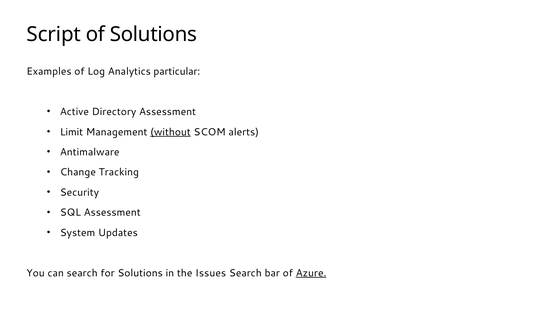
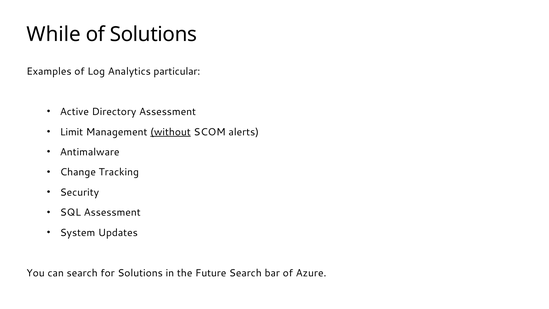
Script: Script -> While (54, 34)
Issues: Issues -> Future (211, 273)
Azure underline: present -> none (311, 273)
